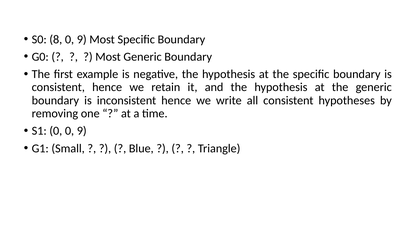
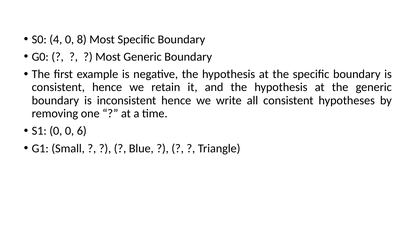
8: 8 -> 4 (56, 39)
9: 9 -> 8 (82, 39)
0 0 9: 9 -> 6 (82, 131)
